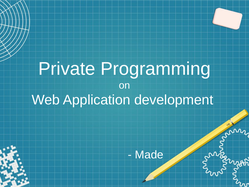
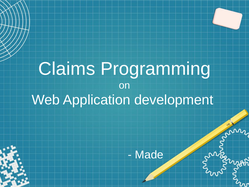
Private: Private -> Claims (67, 69)
